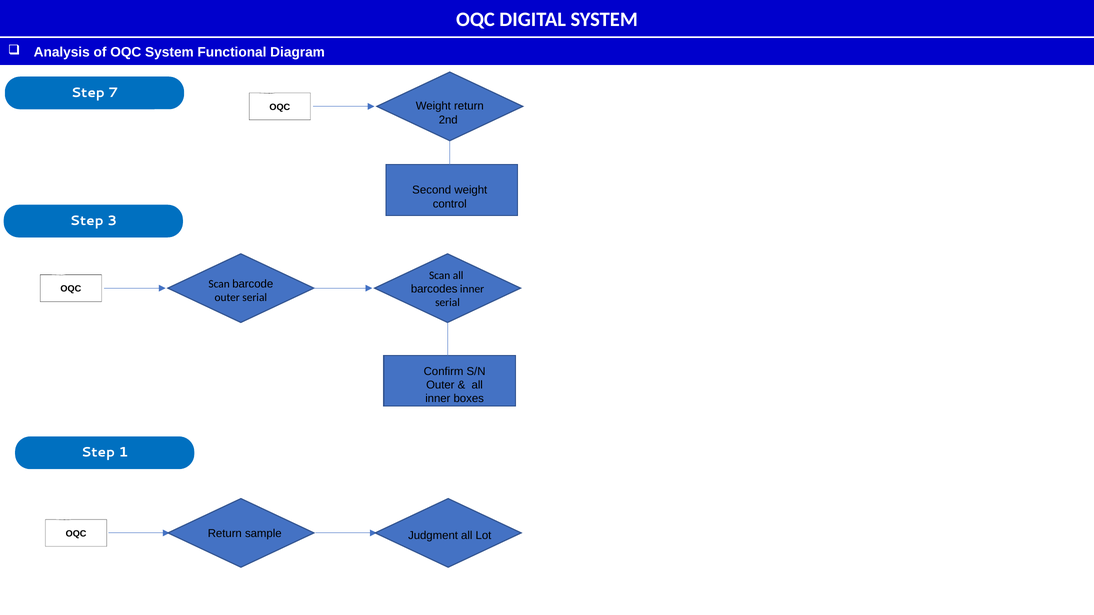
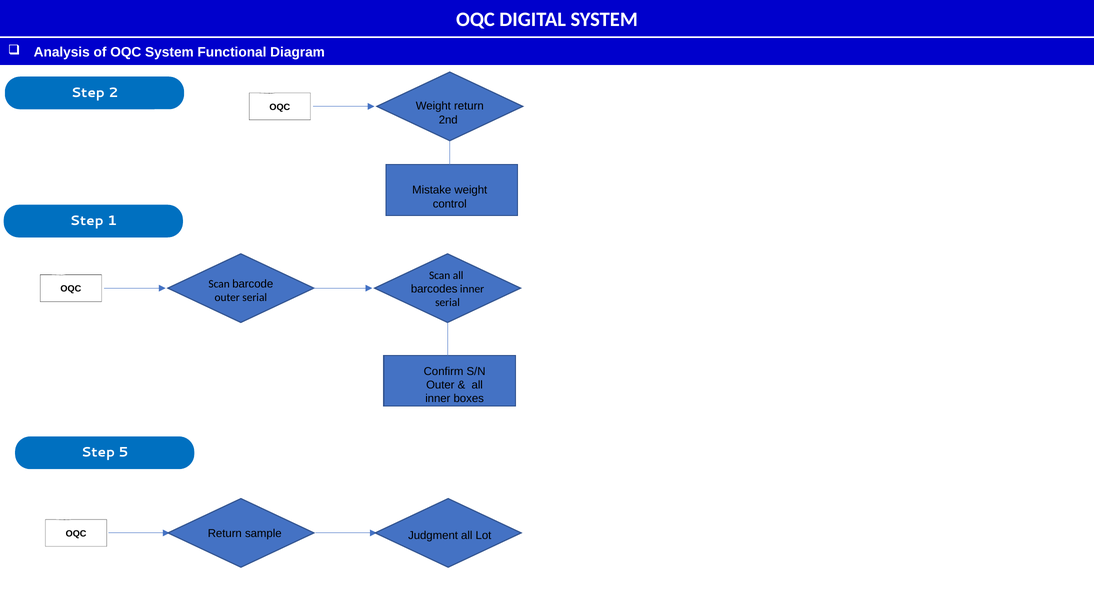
7: 7 -> 2 (113, 93)
Second: Second -> Mistake (432, 190)
3: 3 -> 1 (112, 221)
1: 1 -> 5 (124, 453)
